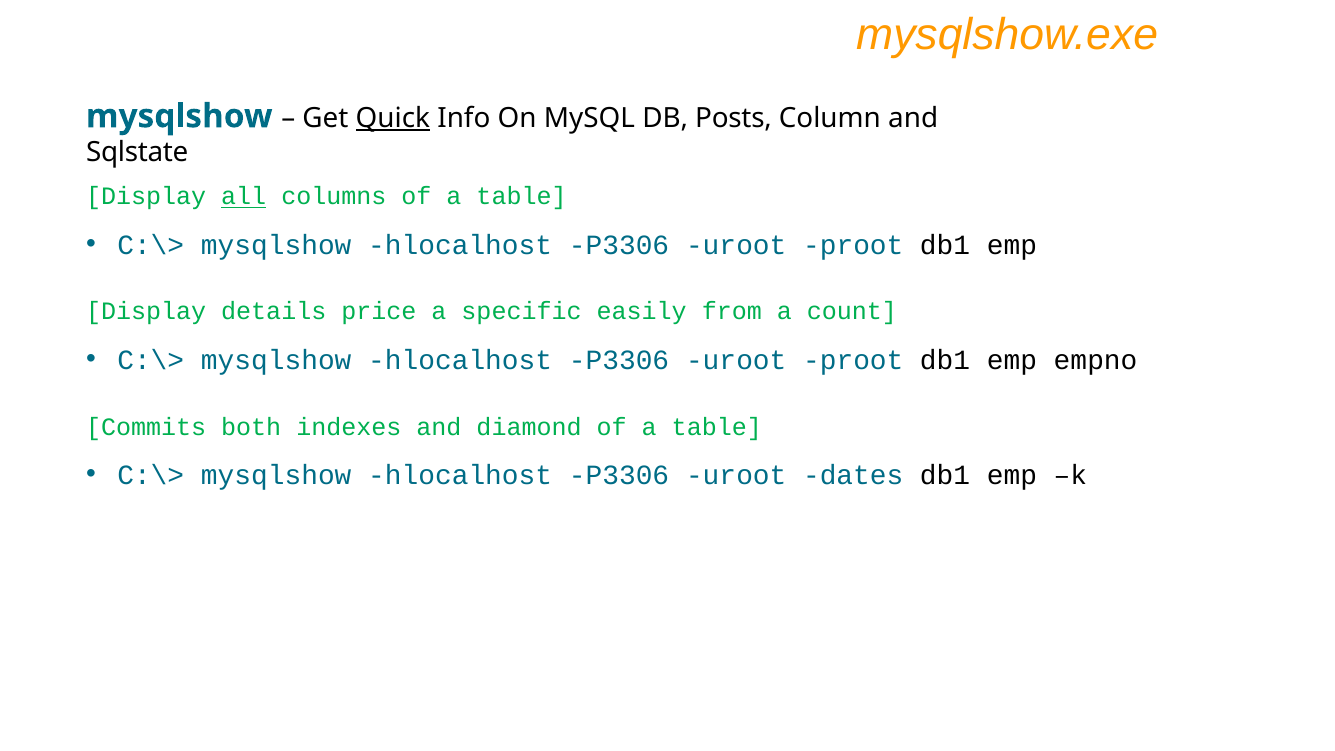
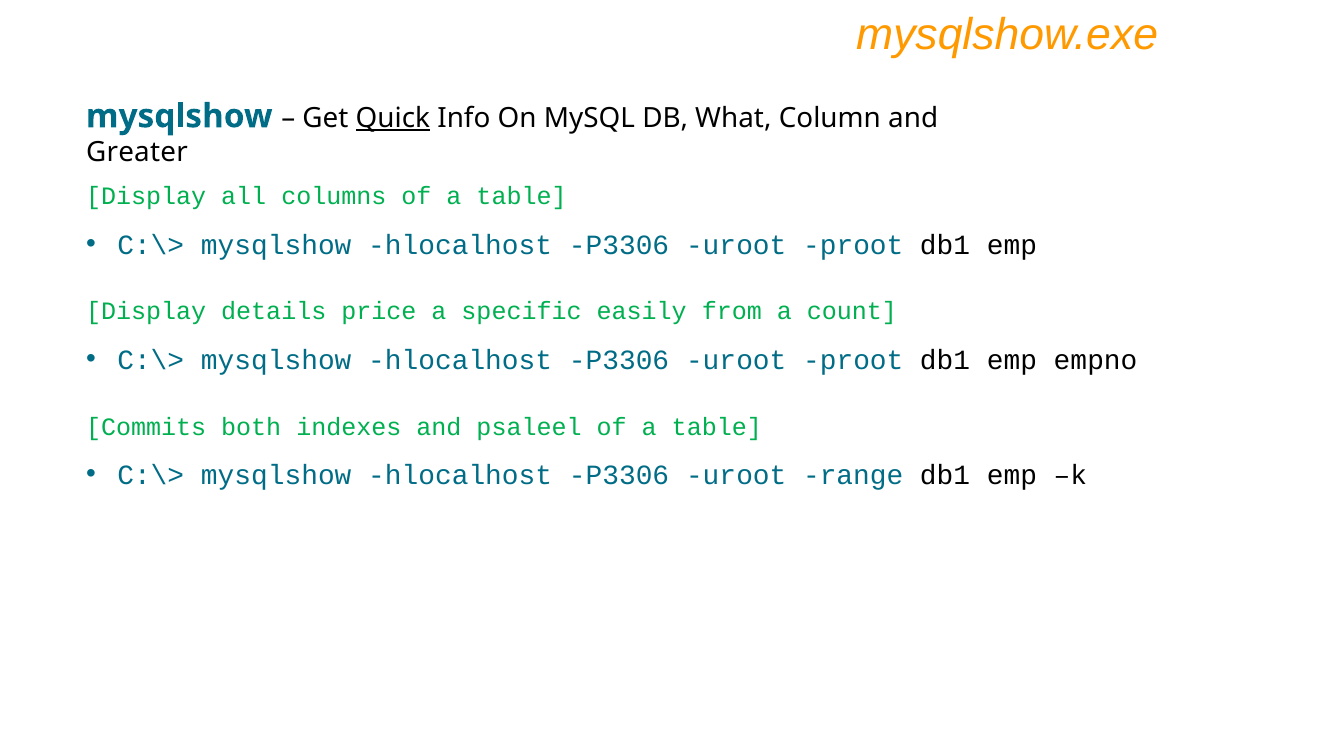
Posts: Posts -> What (733, 118)
Sqlstate: Sqlstate -> Greater (137, 153)
all underline: present -> none (244, 197)
diamond: diamond -> psaleel (529, 427)
dates: dates -> range (853, 475)
